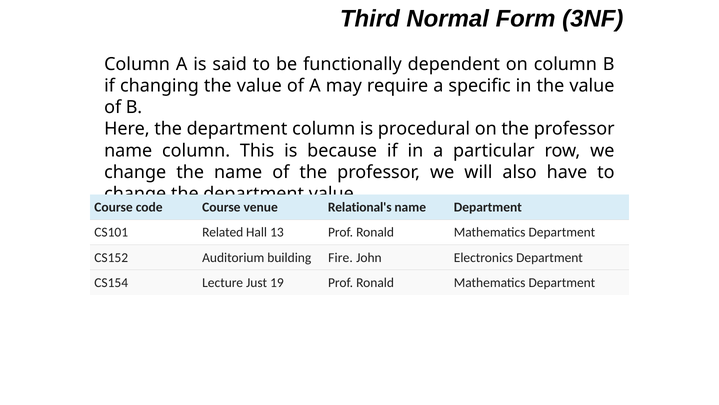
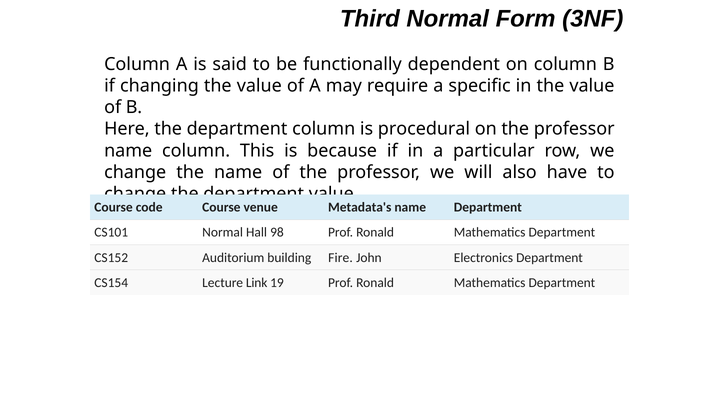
Relational's: Relational's -> Metadata's (360, 207)
CS101 Related: Related -> Normal (223, 232)
13: 13 -> 98 (277, 232)
Just: Just -> Link (257, 283)
